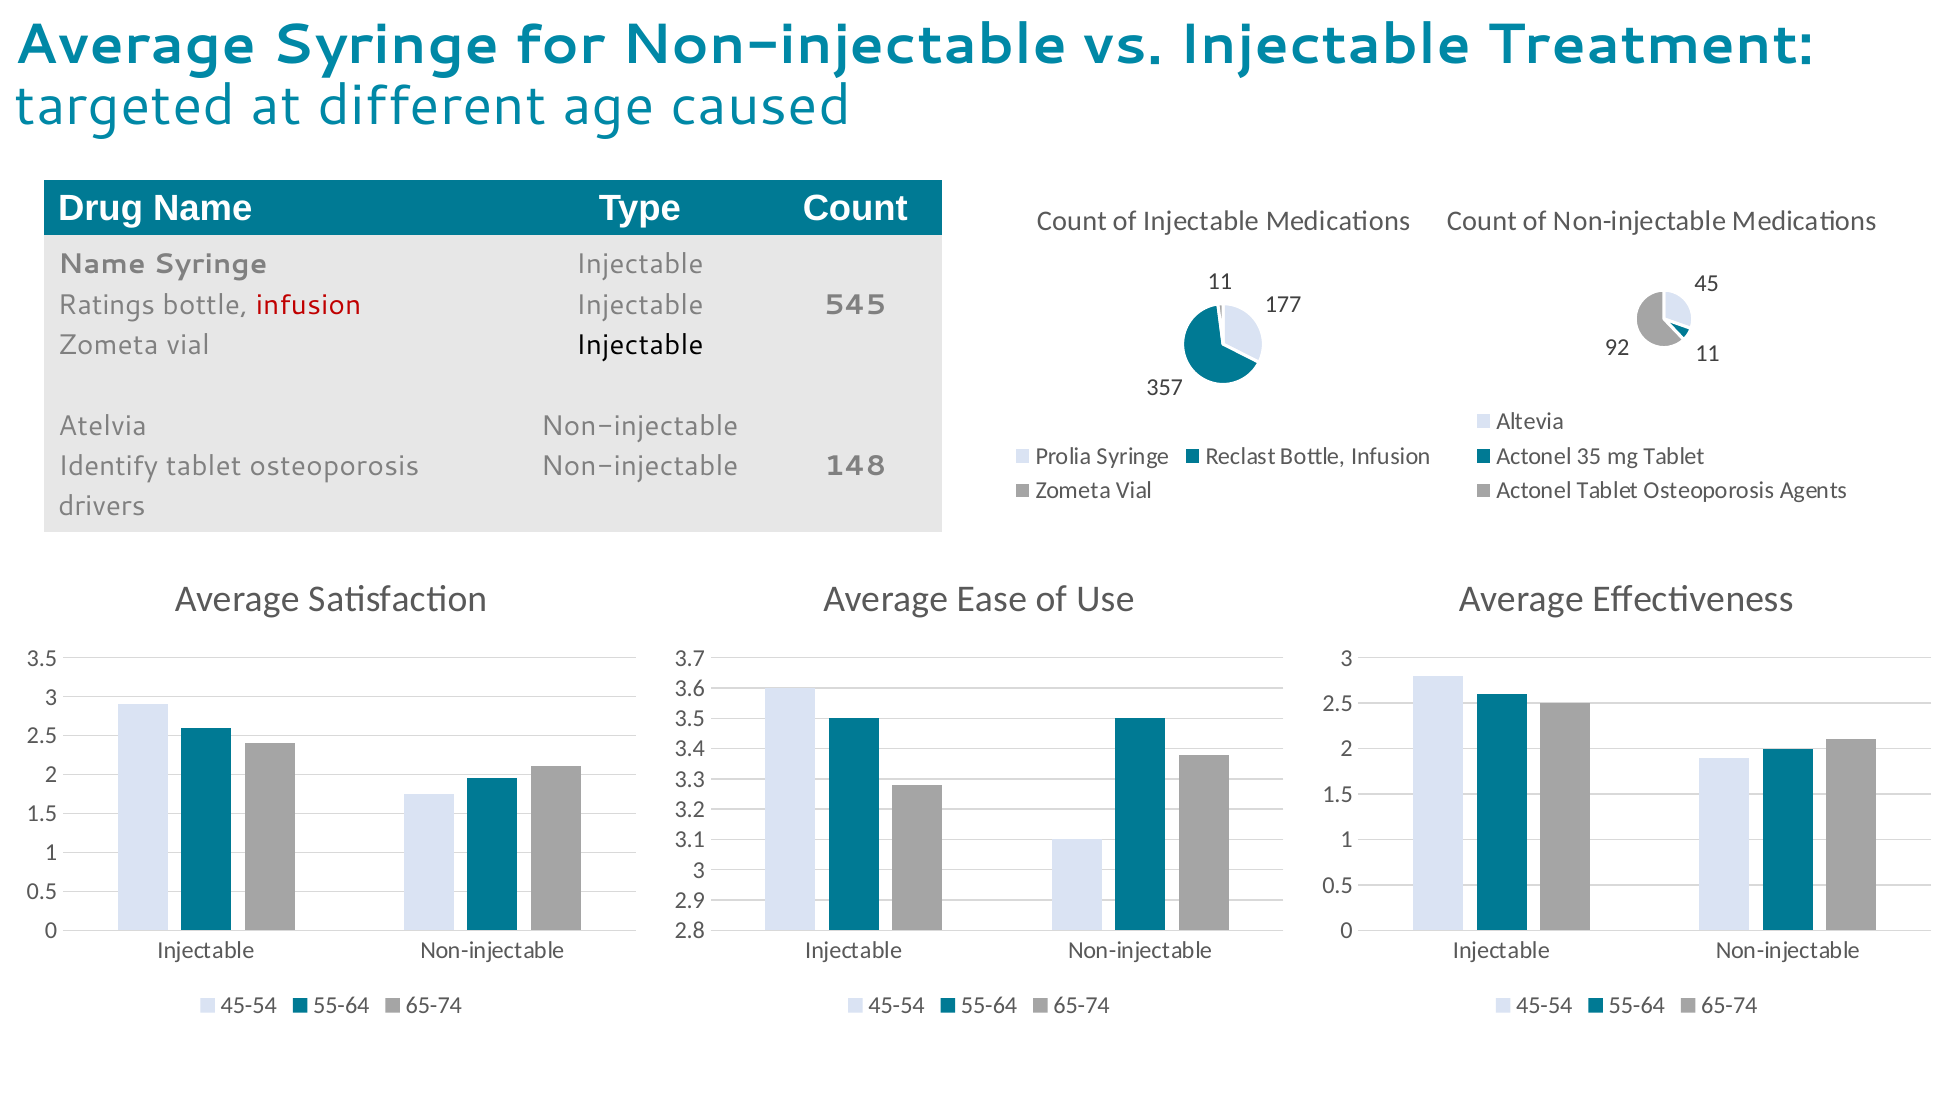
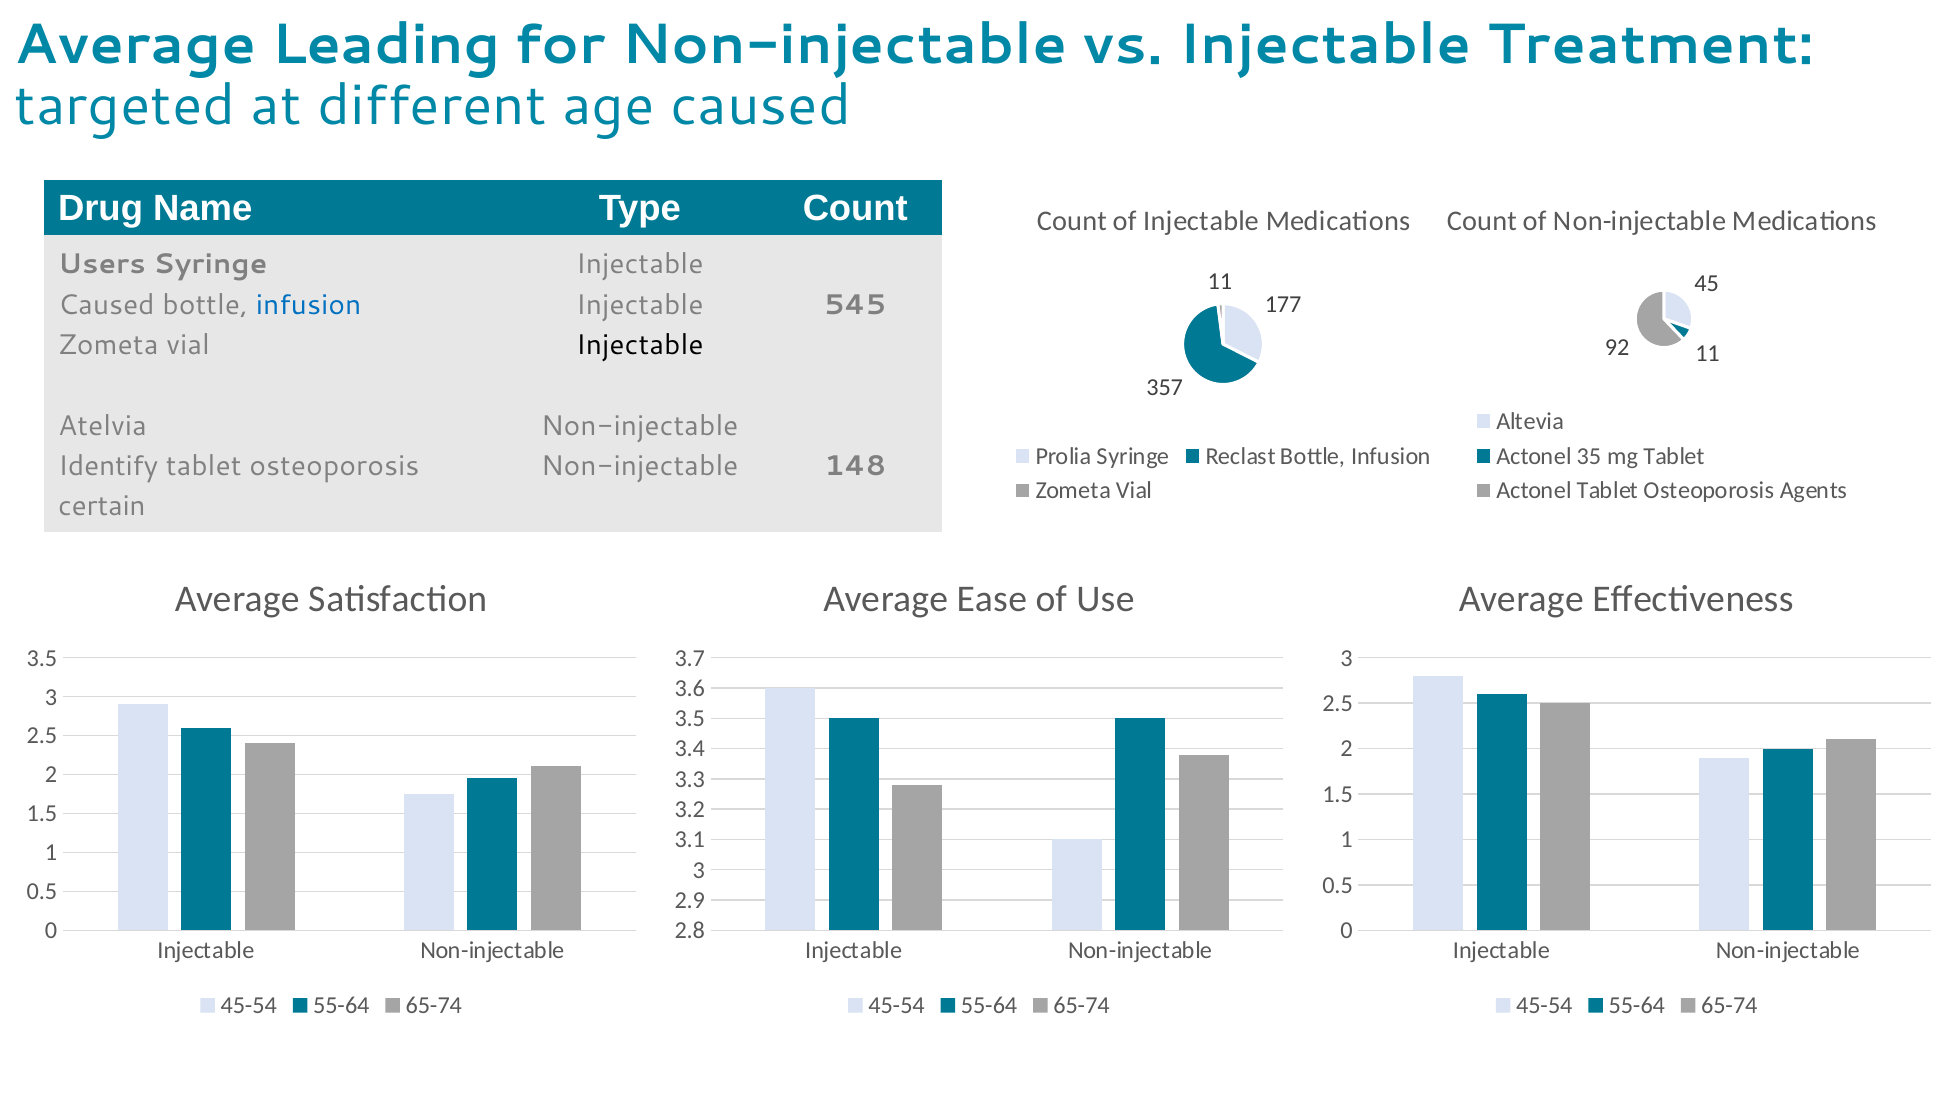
Average Syringe: Syringe -> Leading (386, 44)
Name: Name -> Users (102, 264)
Ratings: Ratings -> Caused (106, 305)
infusion colour: red -> blue (309, 305)
drivers: drivers -> certain (102, 506)
